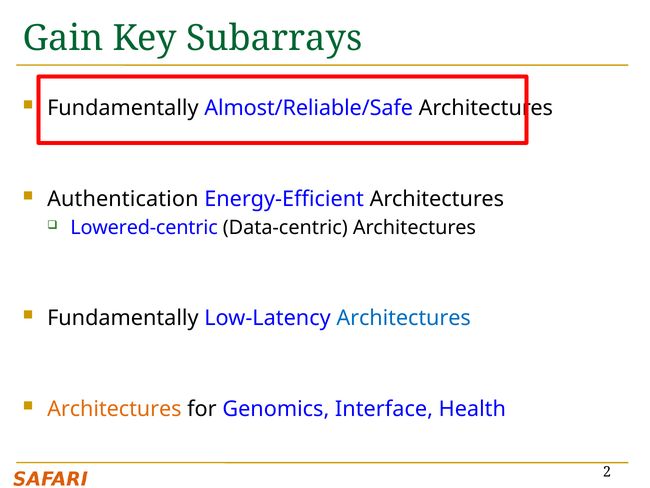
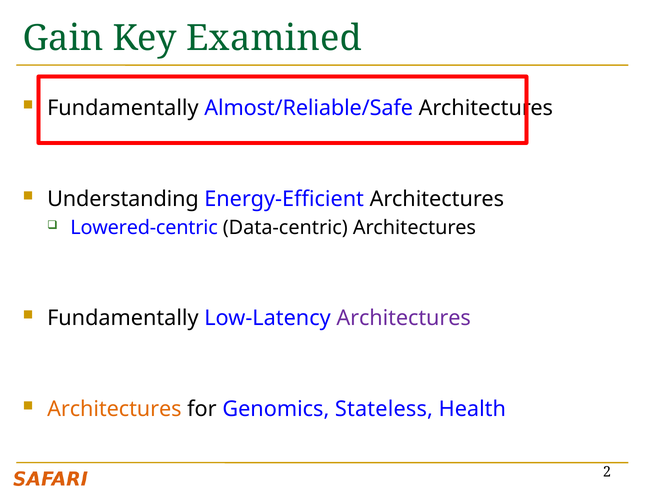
Subarrays: Subarrays -> Examined (274, 38)
Authentication: Authentication -> Understanding (123, 199)
Architectures colour: blue -> purple (404, 318)
Interface: Interface -> Stateless (384, 409)
